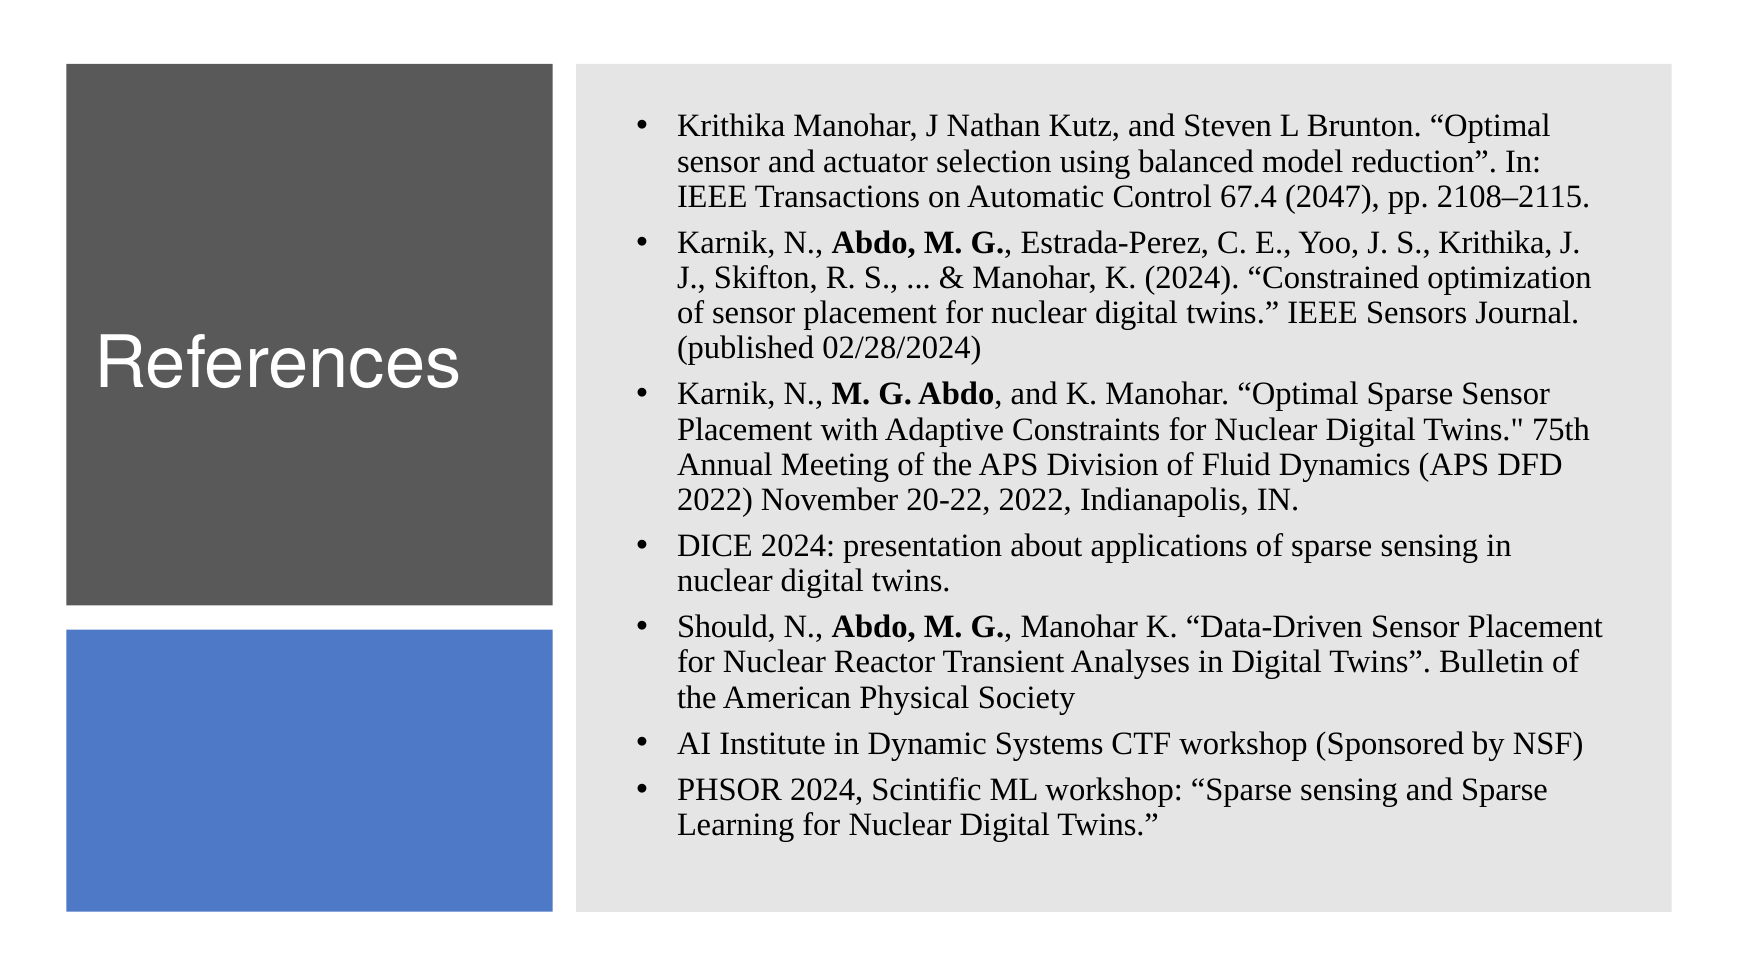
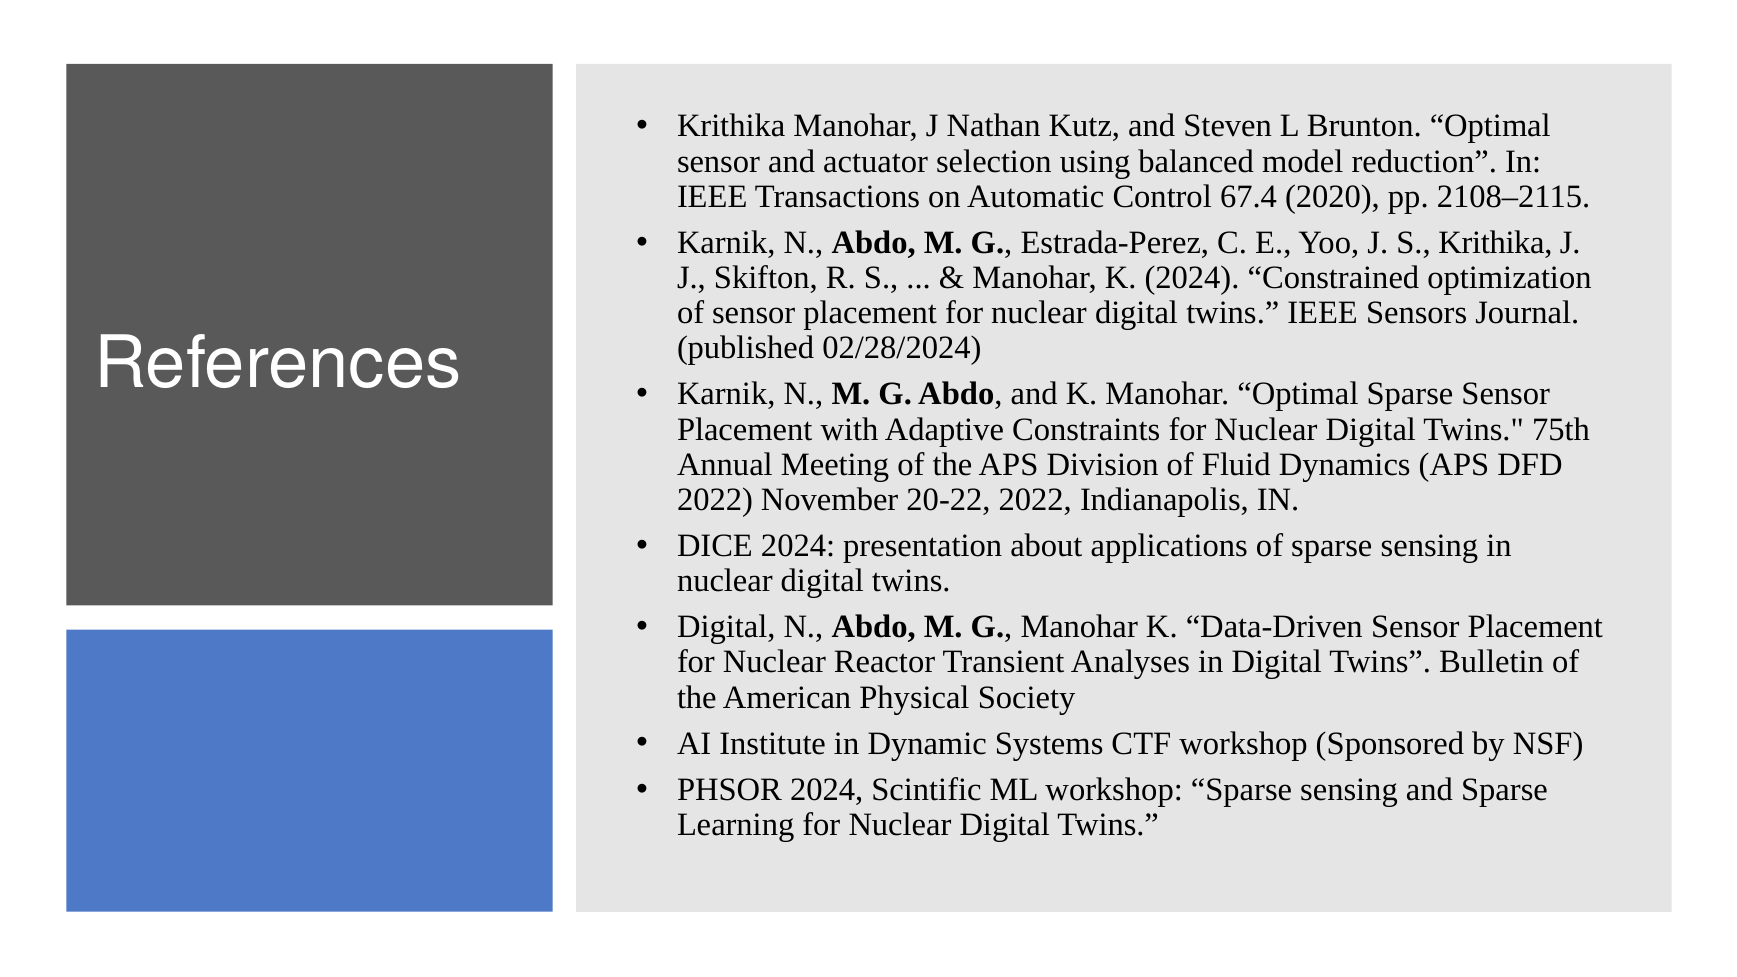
2047: 2047 -> 2020 (1333, 197)
Should: Should -> Digital (726, 627)
